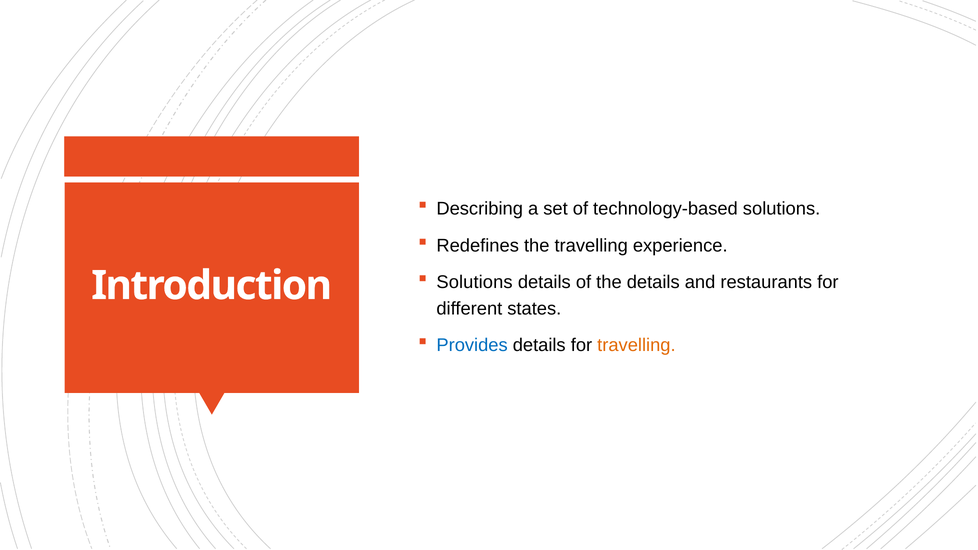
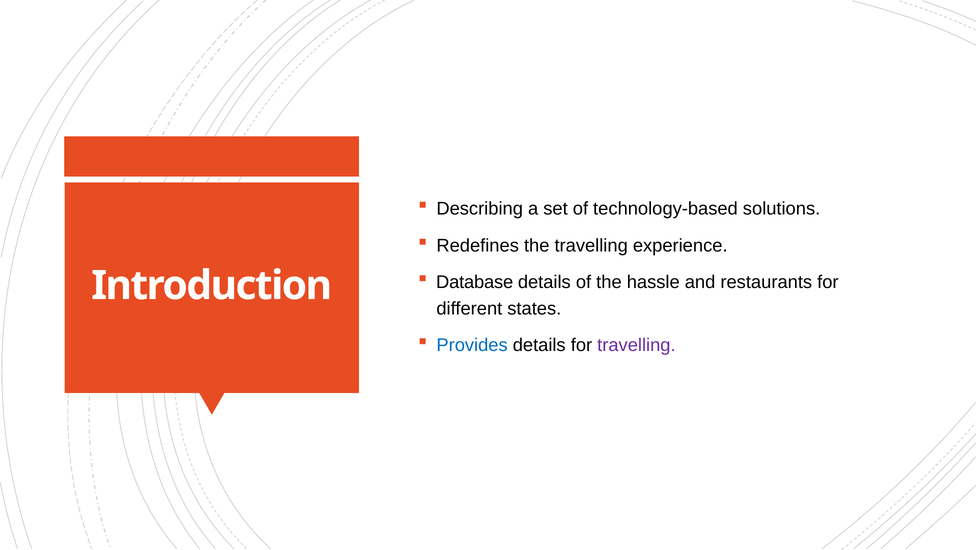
Solutions: Solutions -> Database (475, 282)
the details: details -> hassle (653, 282)
travelling colour: orange -> purple (636, 345)
